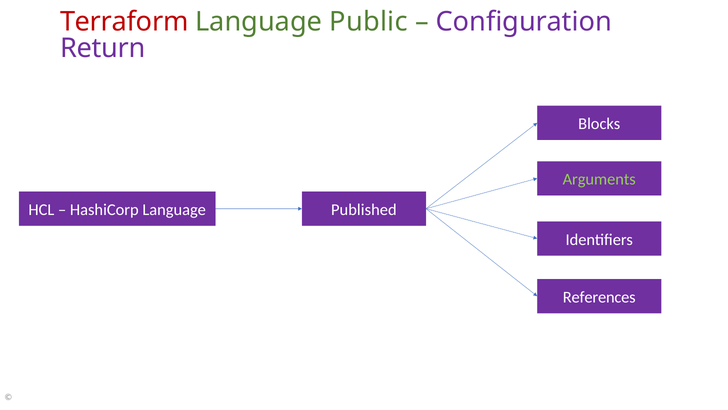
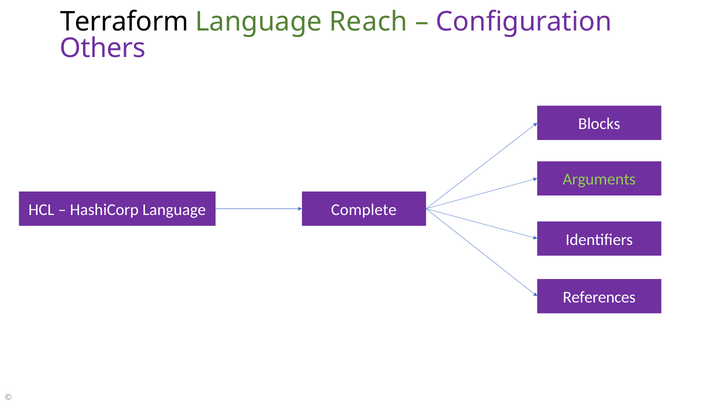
Terraform colour: red -> black (124, 22)
Public: Public -> Reach (368, 22)
Return: Return -> Others (103, 48)
Published: Published -> Complete (364, 210)
